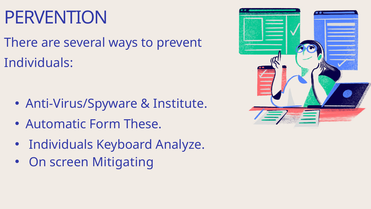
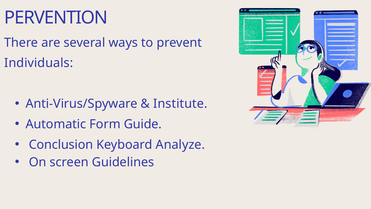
These: These -> Guide (143, 124)
Individuals: Individuals -> Conclusion (61, 144)
Mitigating: Mitigating -> Guidelines (123, 162)
